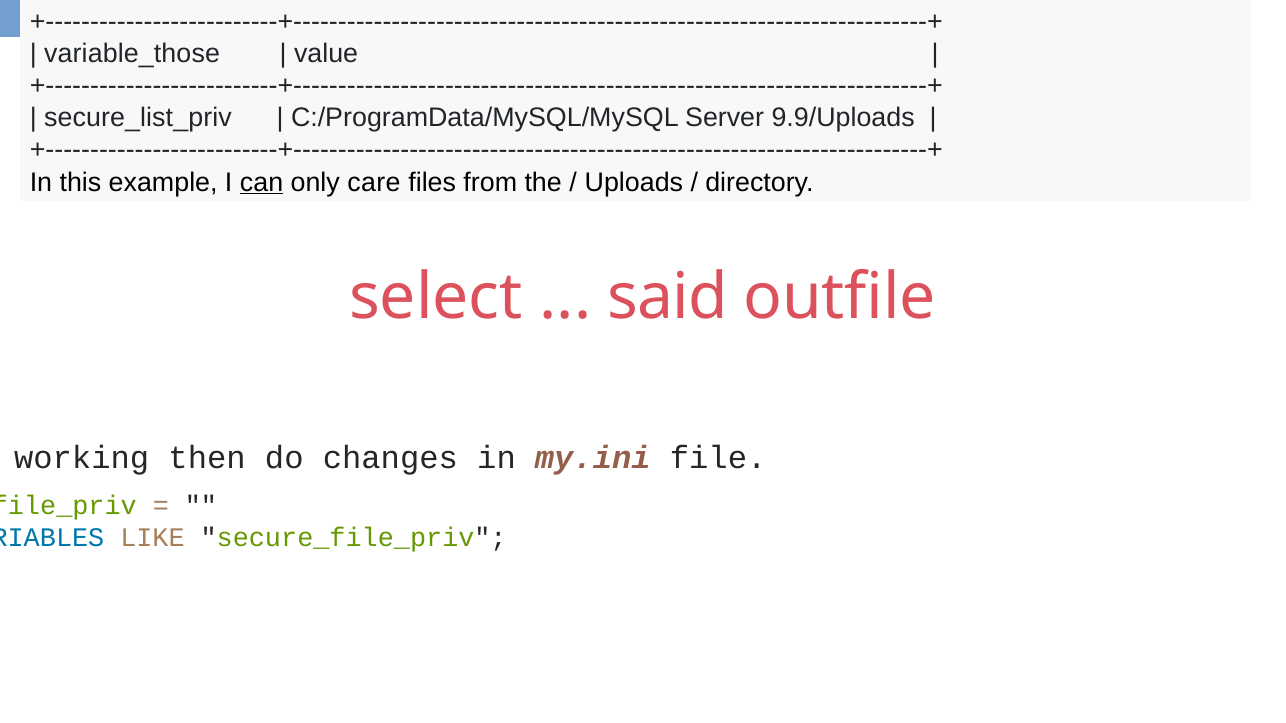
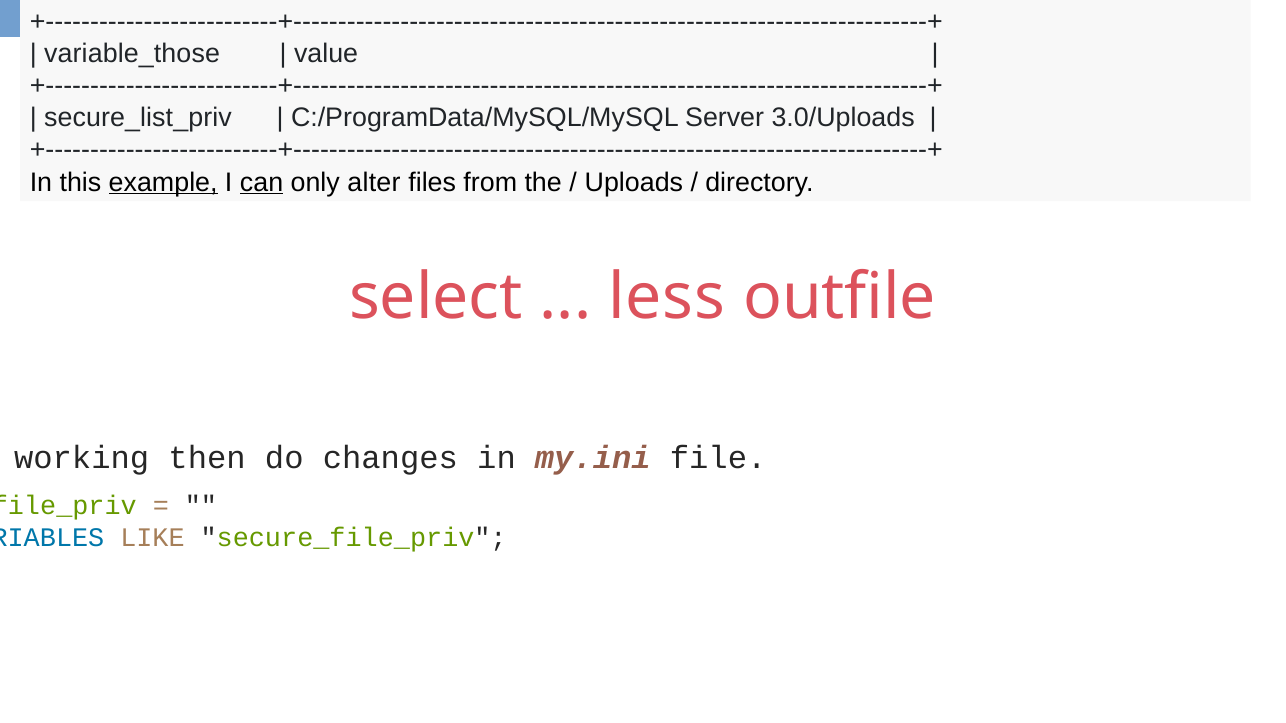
9.9/Uploads: 9.9/Uploads -> 3.0/Uploads (843, 118)
example underline: none -> present (163, 182)
care: care -> alter (374, 182)
said: said -> less (667, 297)
